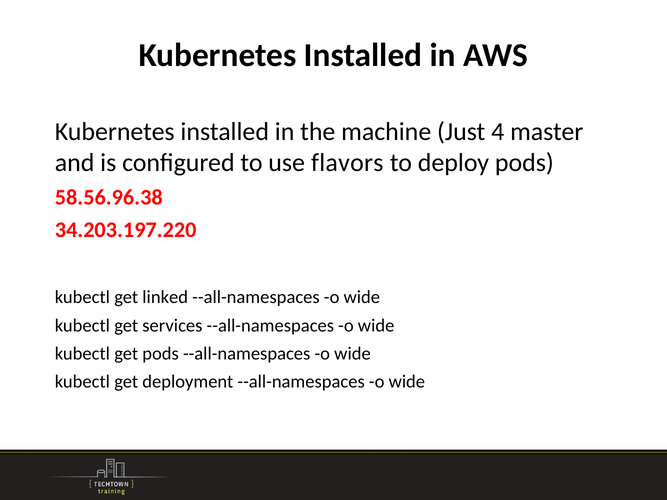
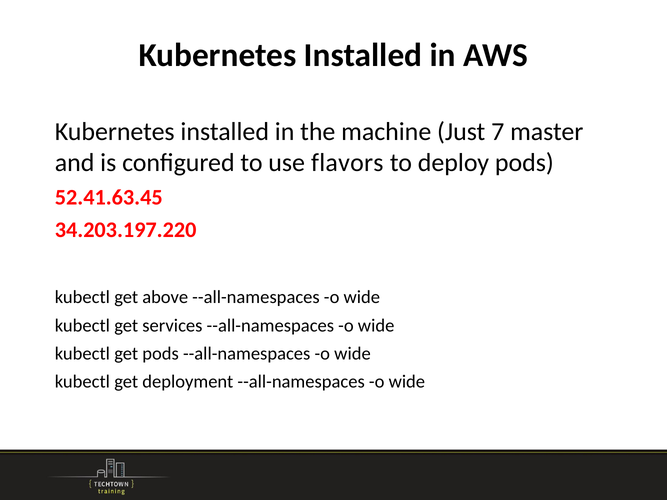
4: 4 -> 7 (498, 132)
58.56.96.38: 58.56.96.38 -> 52.41.63.45 (109, 198)
linked: linked -> above (165, 297)
